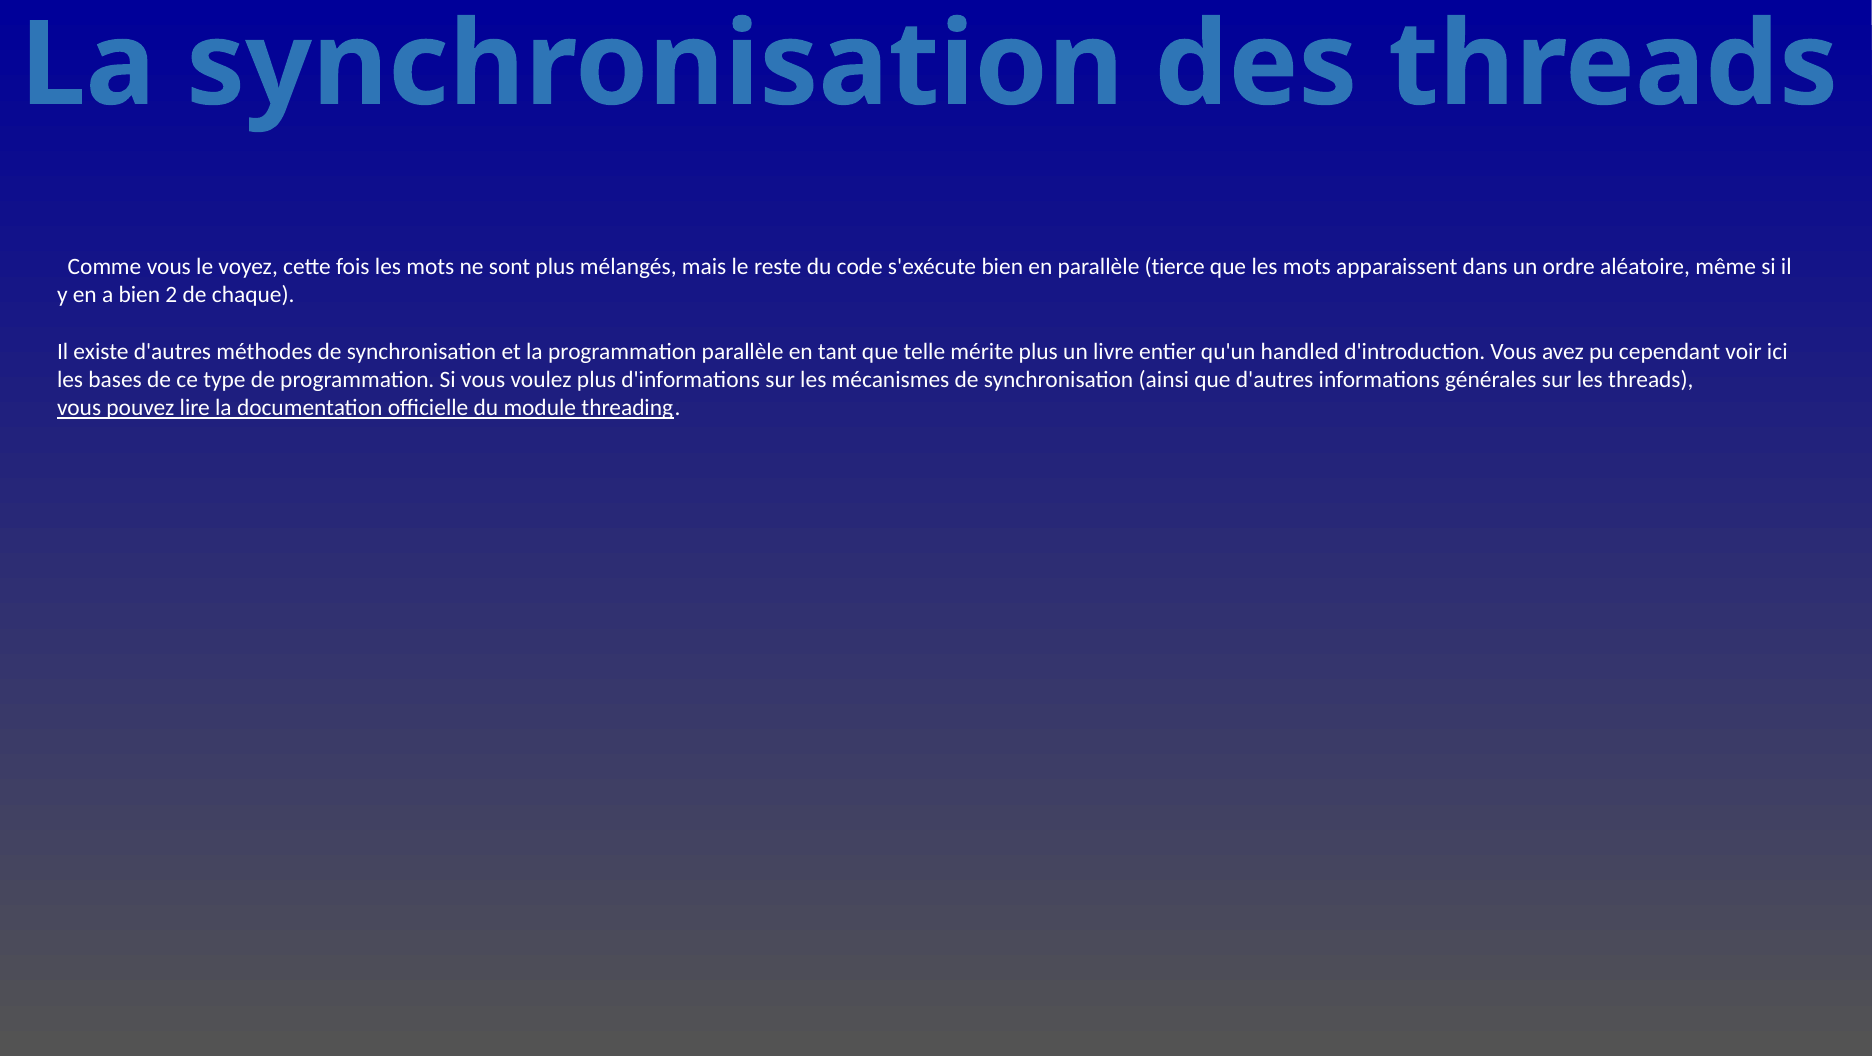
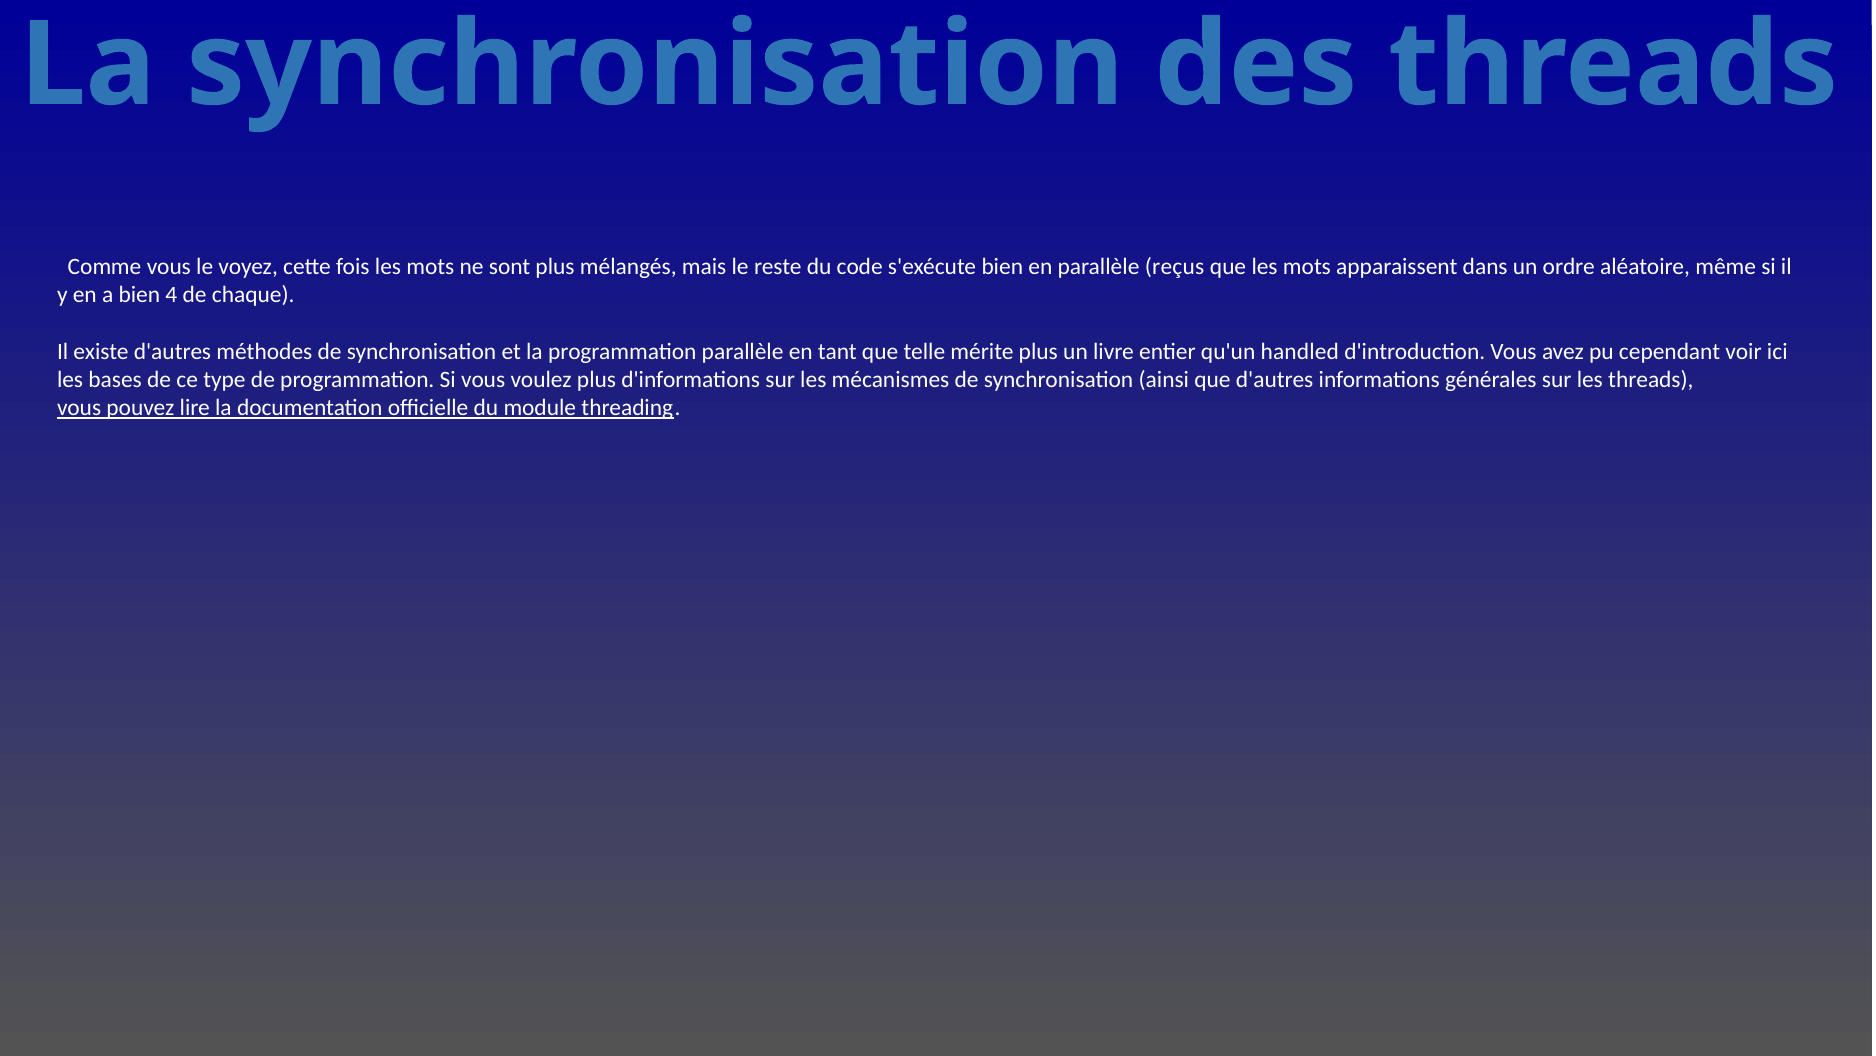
tierce: tierce -> reçus (1175, 267)
2: 2 -> 4 (171, 295)
